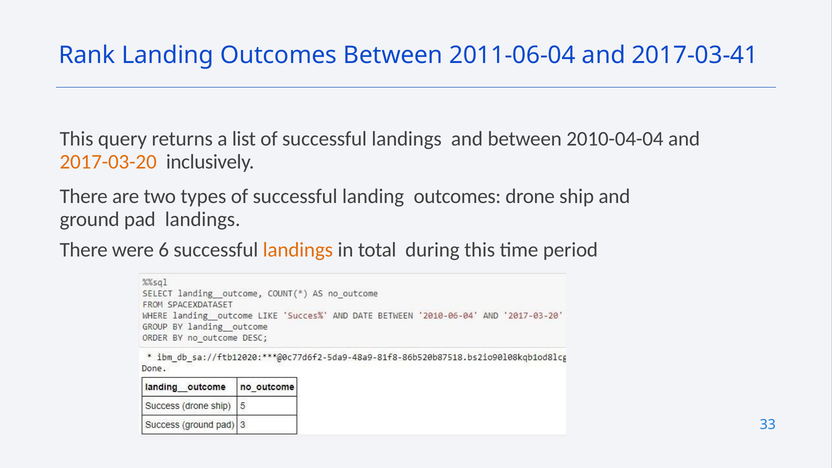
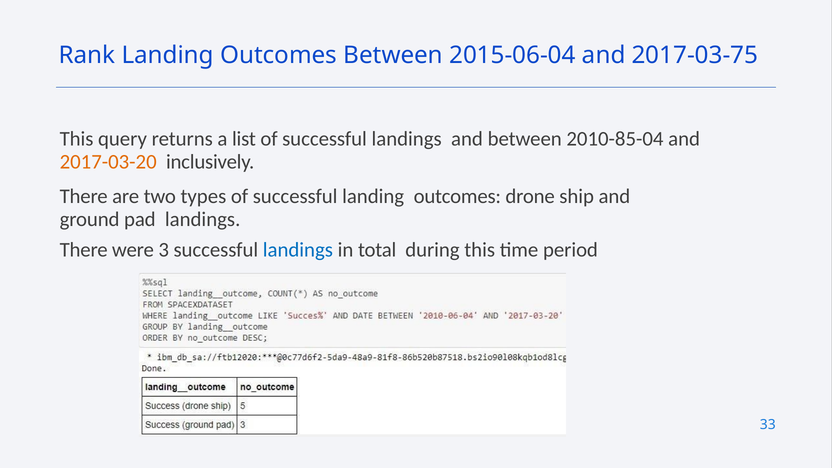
2011-06-04: 2011-06-04 -> 2015-06-04 (512, 55)
2017-03-41: 2017-03-41 -> 2017-03-75 (695, 55)
2010-04-04: 2010-04-04 -> 2010-85-04 (615, 139)
6: 6 -> 3 (164, 250)
landings colour: orange -> blue (298, 250)
